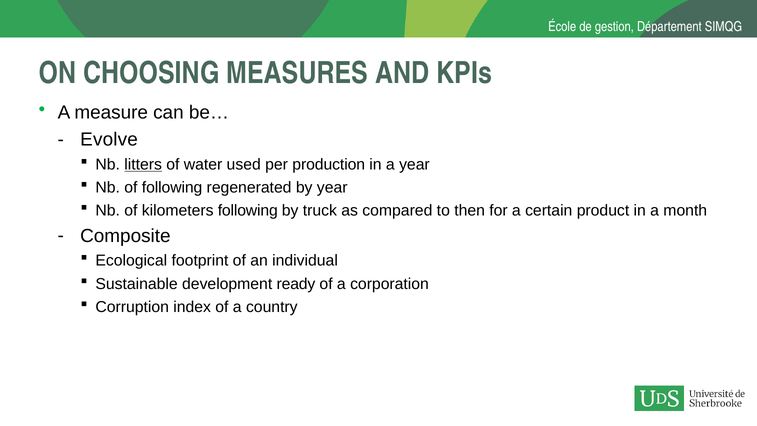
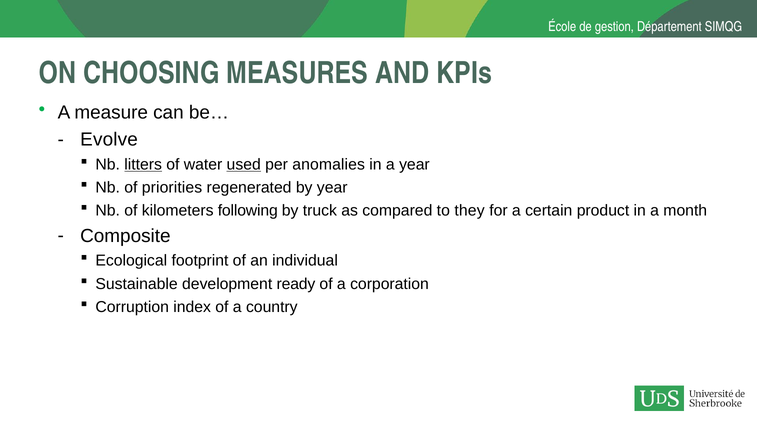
used underline: none -> present (244, 164)
production: production -> anomalies (329, 164)
of following: following -> priorities (172, 188)
then: then -> they (470, 211)
